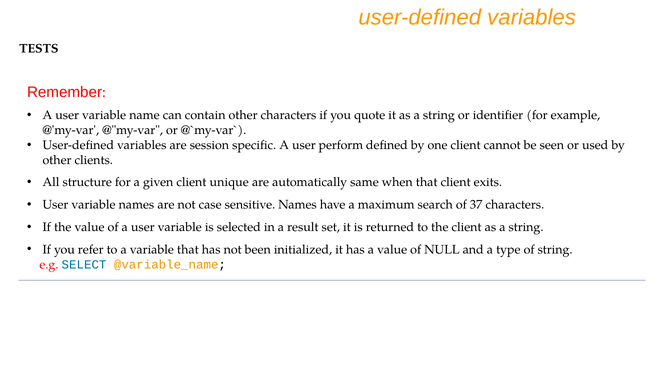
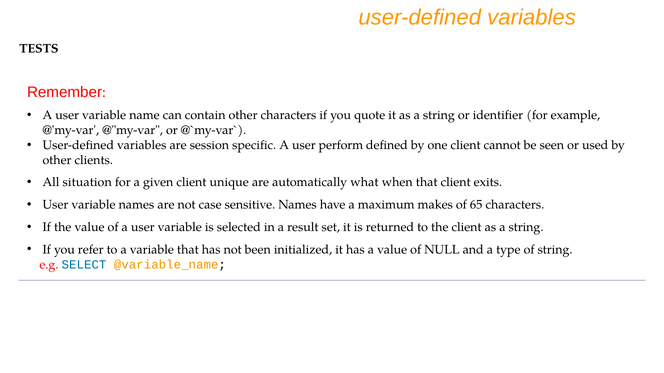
structure: structure -> situation (87, 183)
same: same -> what (364, 183)
search: search -> makes (435, 205)
37: 37 -> 65 (476, 205)
